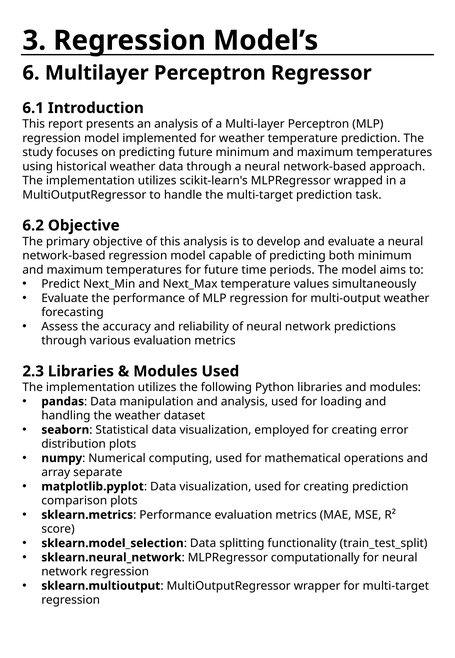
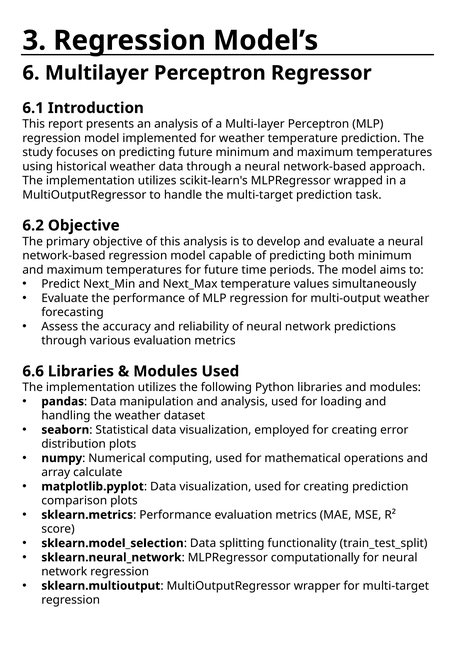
2.3: 2.3 -> 6.6 (33, 371)
separate: separate -> calculate (98, 472)
